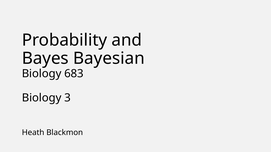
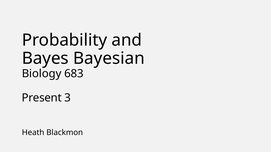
Biology: Biology -> Present (42, 98)
